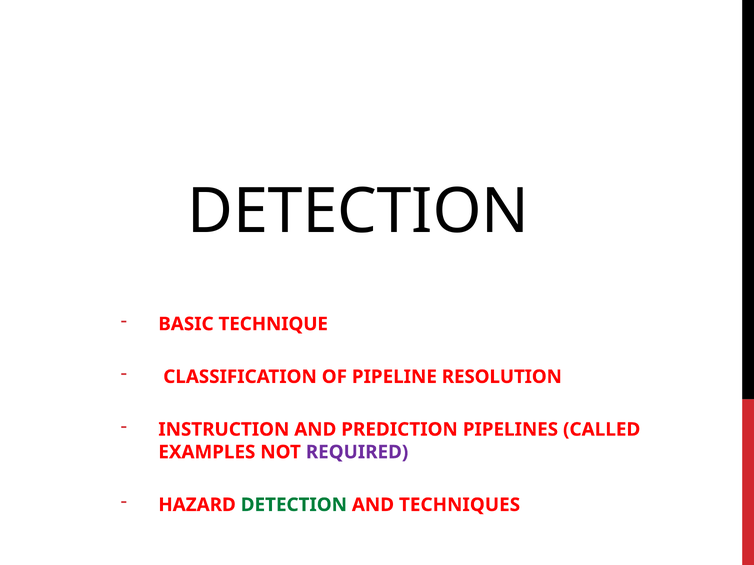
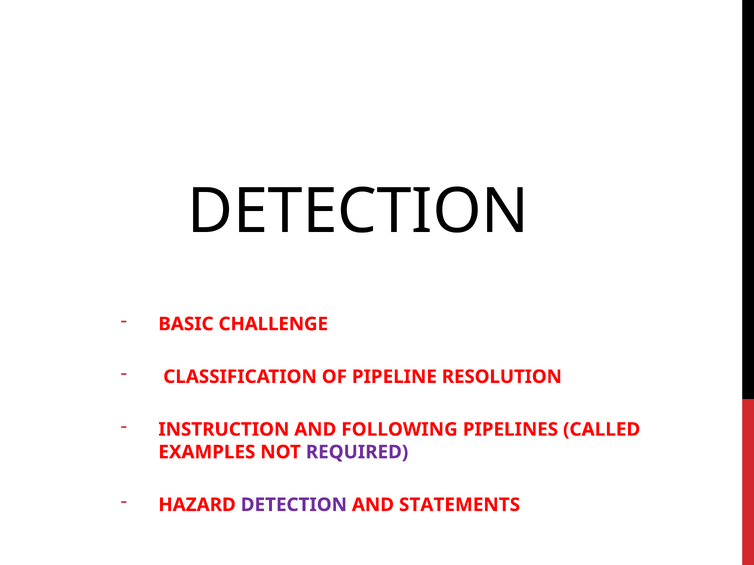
TECHNIQUE: TECHNIQUE -> CHALLENGE (273, 324)
PREDICTION: PREDICTION -> FOLLOWING (400, 430)
DETECTION colour: green -> purple (294, 505)
TECHNIQUES: TECHNIQUES -> STATEMENTS (460, 505)
